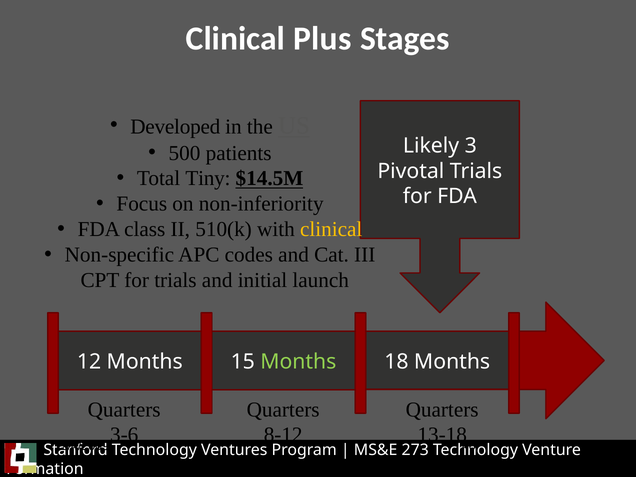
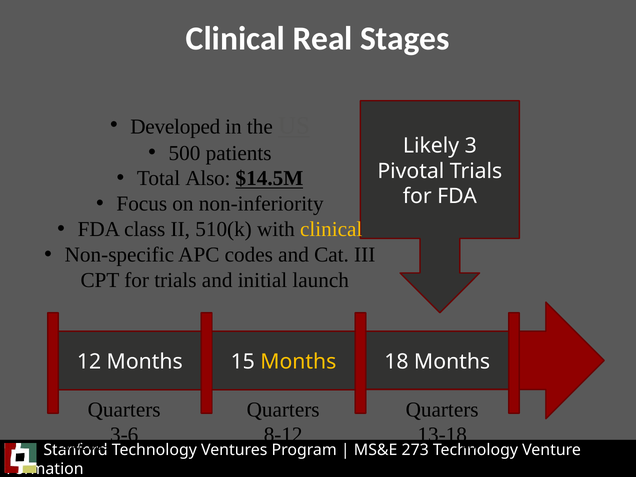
Plus: Plus -> Real (323, 39)
Tiny: Tiny -> Also (208, 178)
Months colour: light green -> yellow (298, 362)
